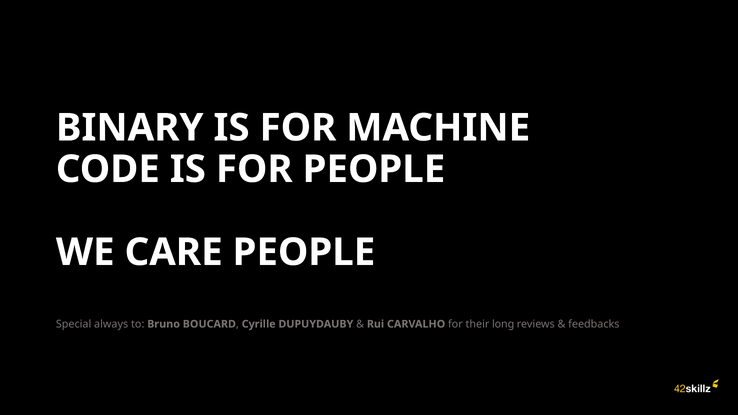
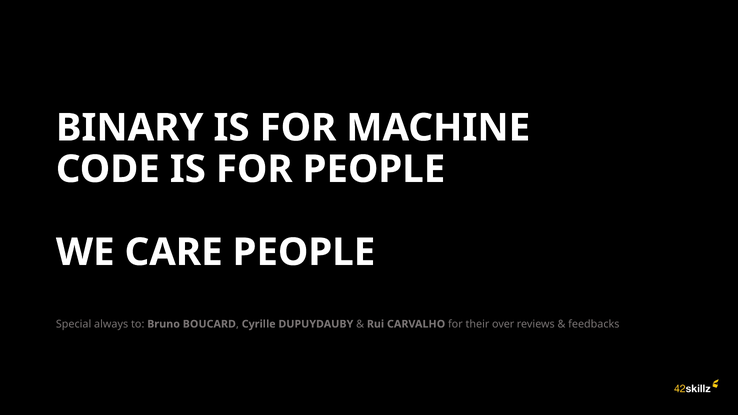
long: long -> over (503, 324)
